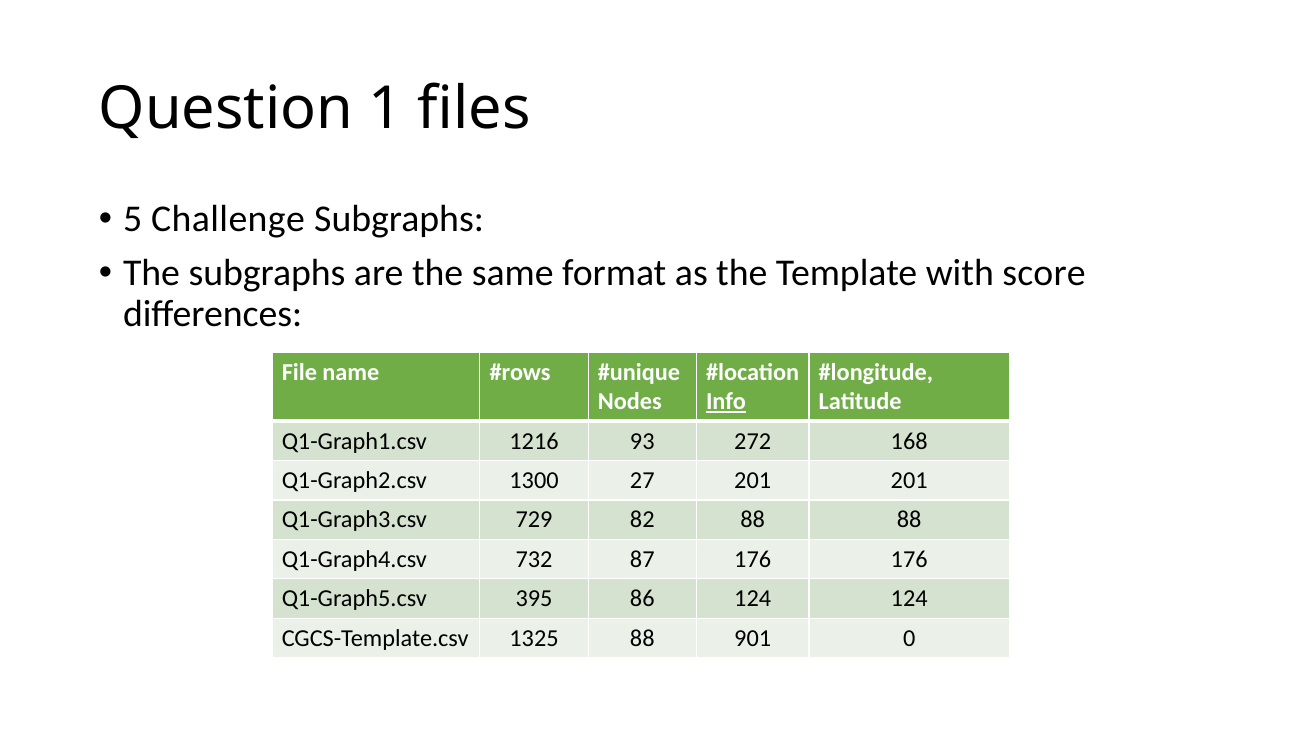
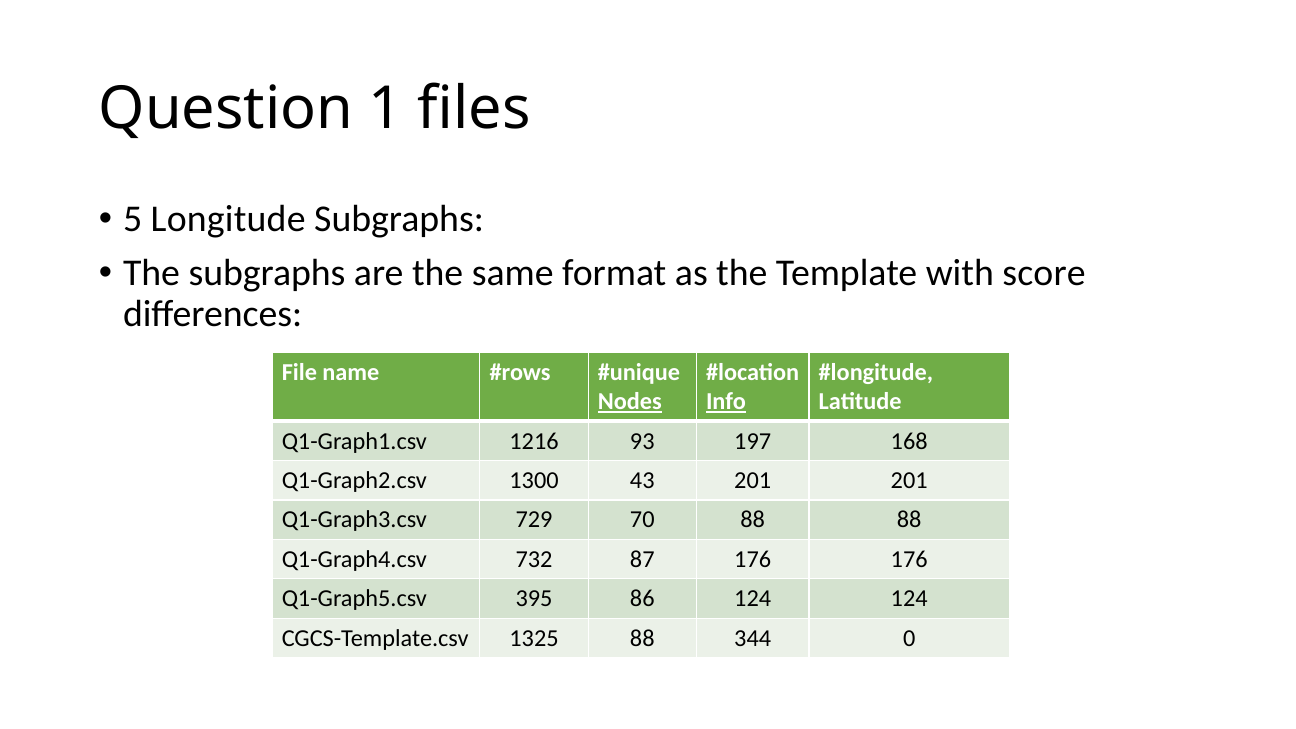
Challenge: Challenge -> Longitude (228, 219)
Nodes underline: none -> present (630, 402)
272: 272 -> 197 (753, 441)
27: 27 -> 43 (642, 481)
82: 82 -> 70 (642, 520)
901: 901 -> 344 (753, 638)
